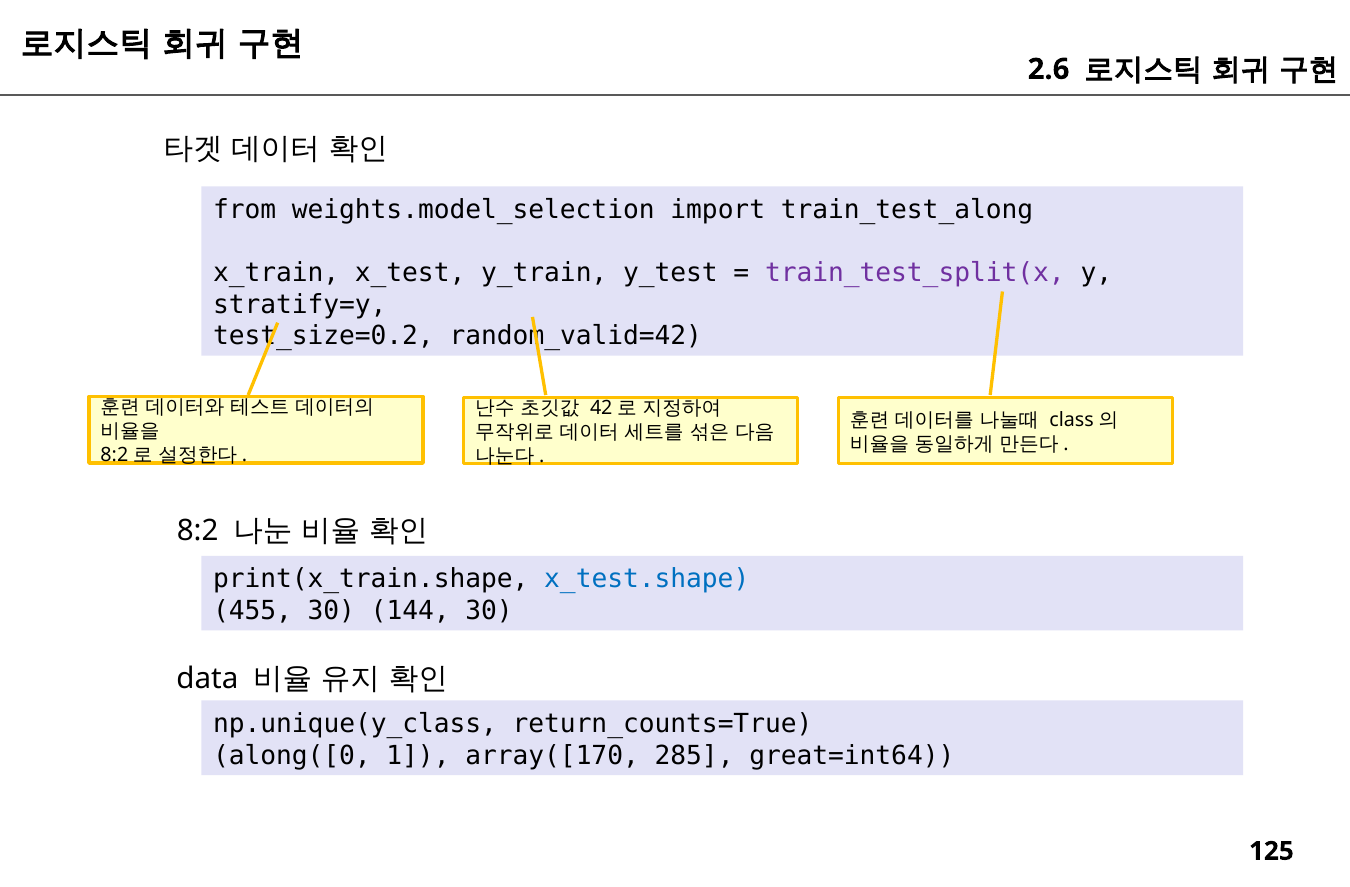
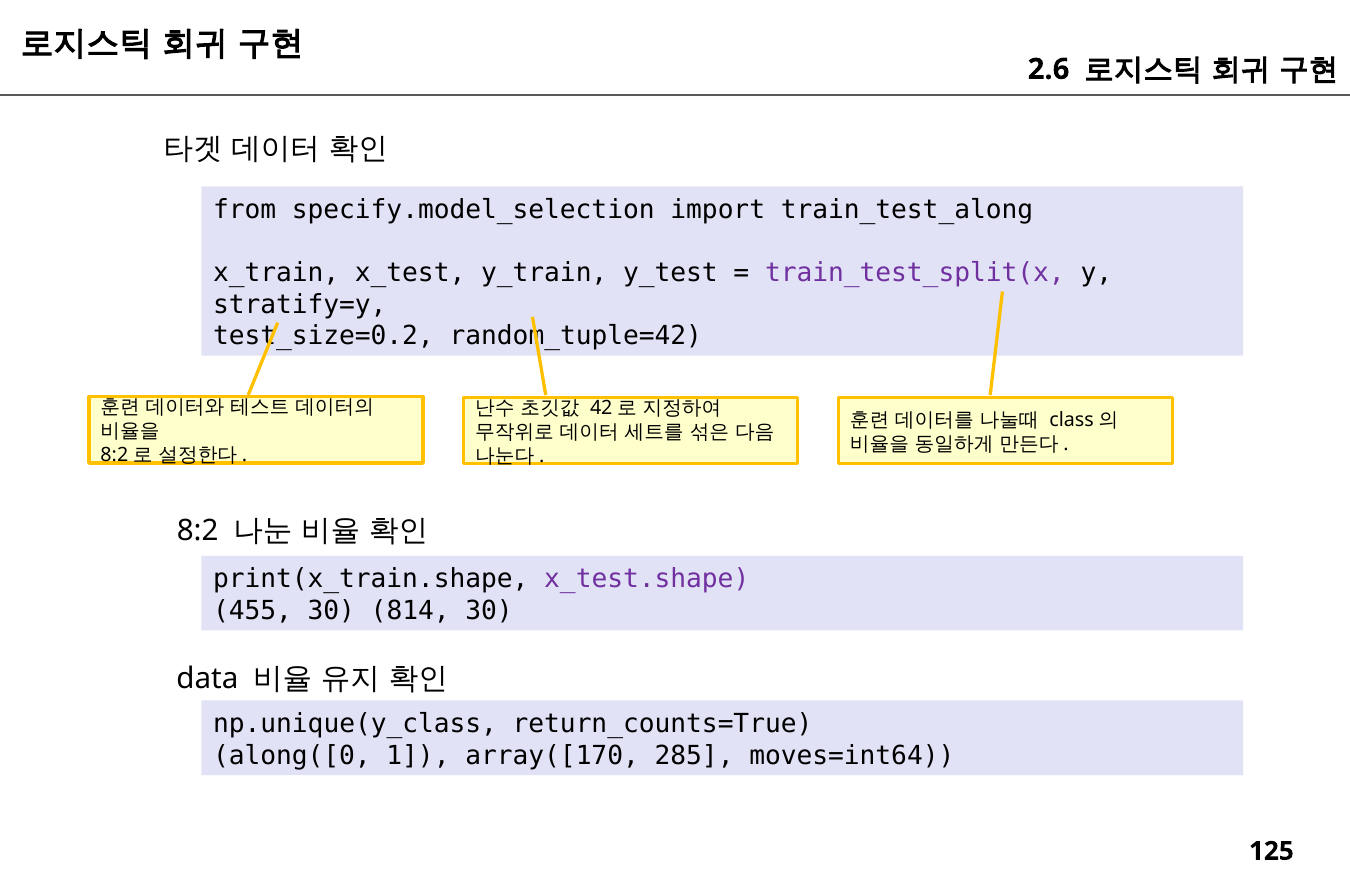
weights.model_selection: weights.model_selection -> specify.model_selection (473, 210)
random_valid=42: random_valid=42 -> random_tuple=42 (576, 336)
x_test.shape colour: blue -> purple (647, 579)
144: 144 -> 814 (410, 611)
great=int64: great=int64 -> moves=int64 (852, 755)
